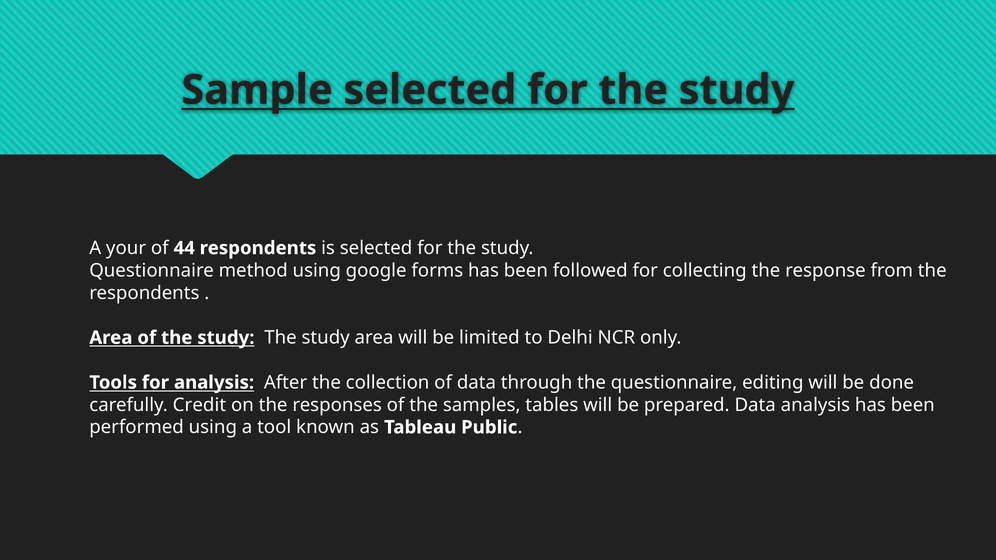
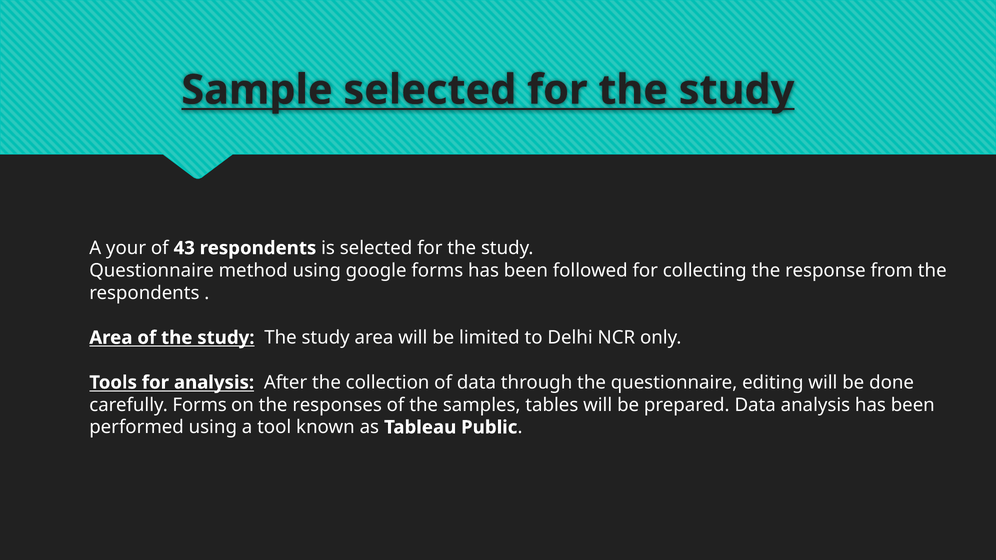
44: 44 -> 43 (184, 248)
carefully Credit: Credit -> Forms (200, 405)
